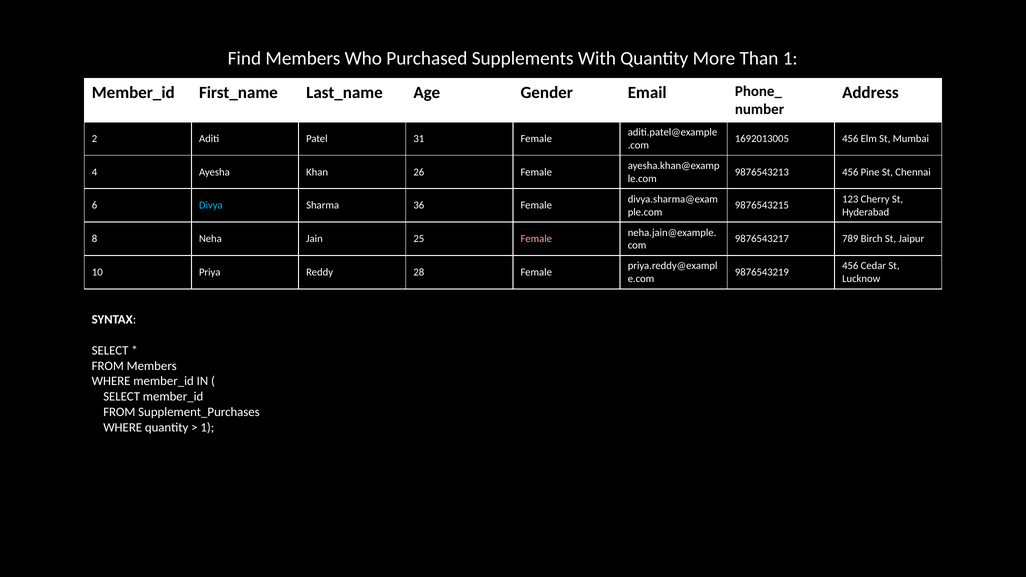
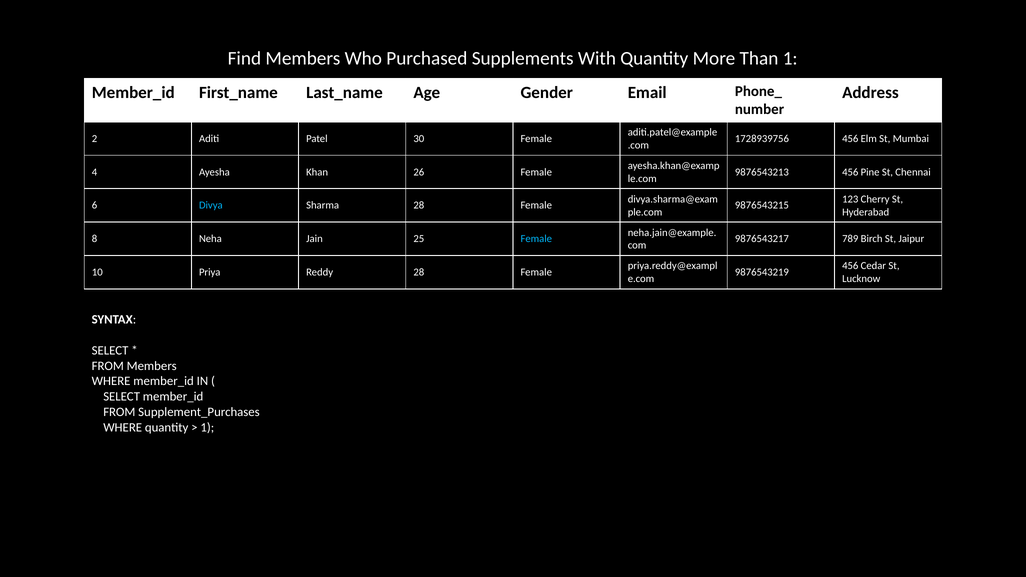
31: 31 -> 30 (419, 139)
1692013005: 1692013005 -> 1728939756 (762, 139)
Sharma 36: 36 -> 28 (419, 206)
Female colour: pink -> light blue (536, 239)
